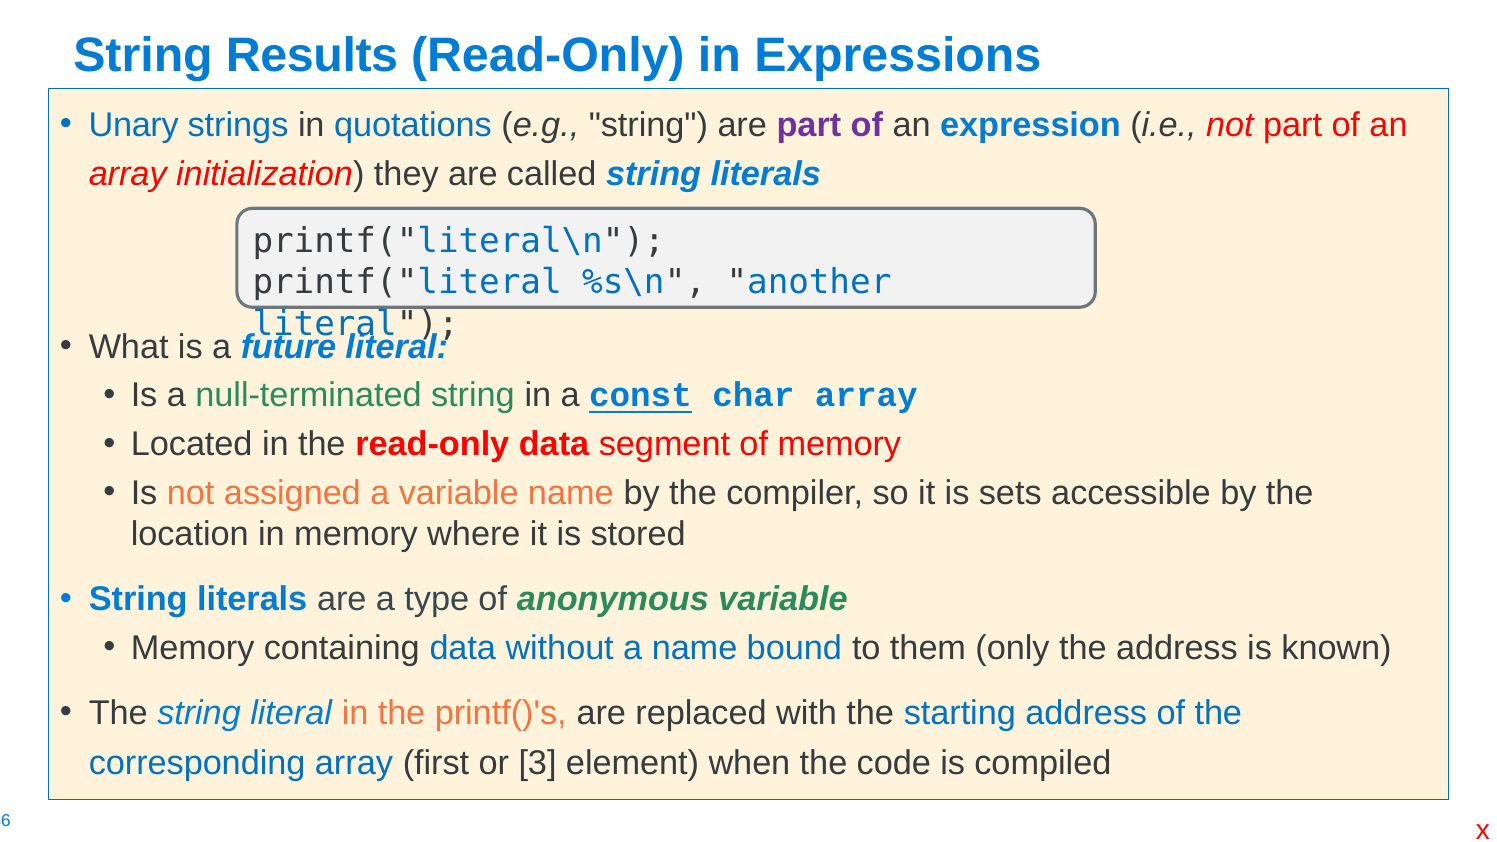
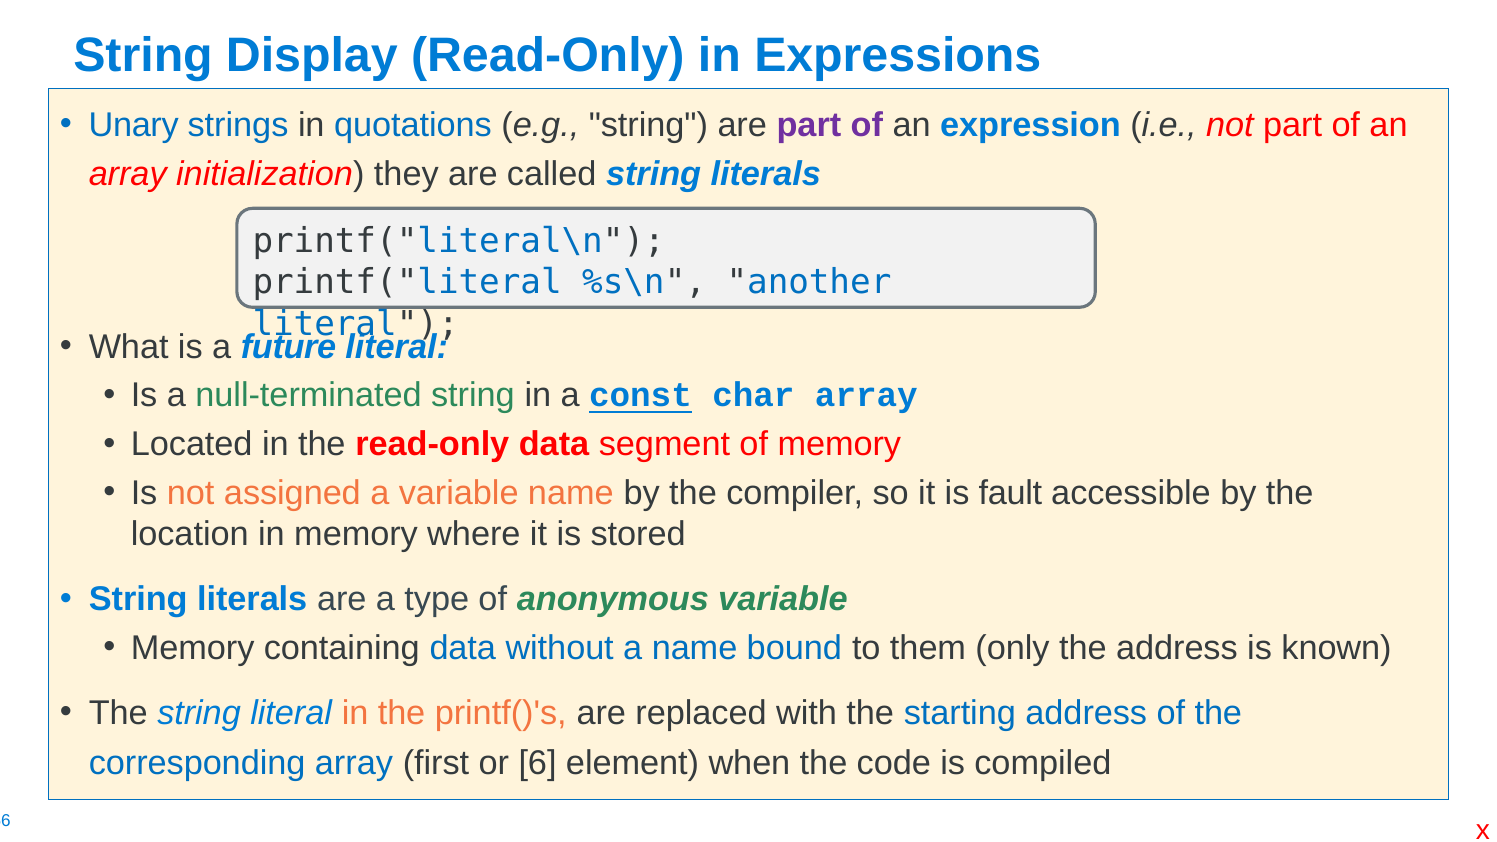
Results: Results -> Display (312, 55)
sets: sets -> fault (1010, 494)
3: 3 -> 6 (538, 763)
